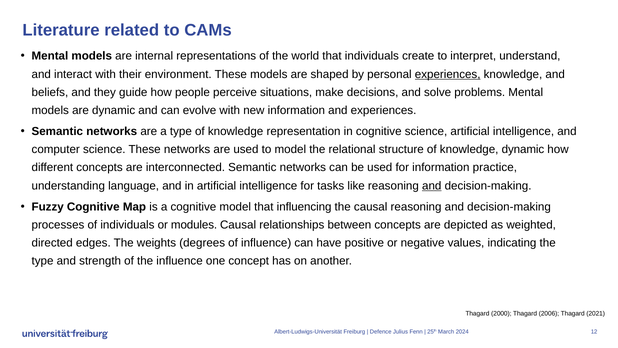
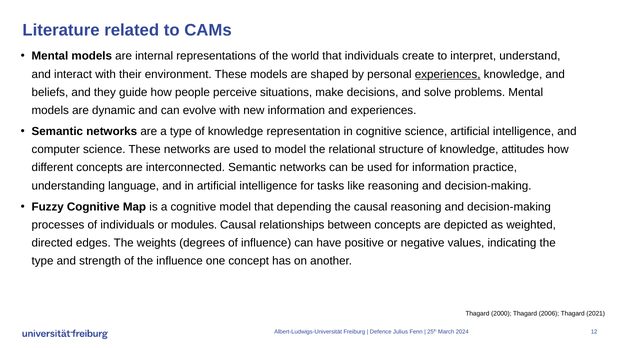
knowledge dynamic: dynamic -> attitudes (523, 149)
and underline: present -> none (432, 186)
influencing: influencing -> depending (304, 207)
